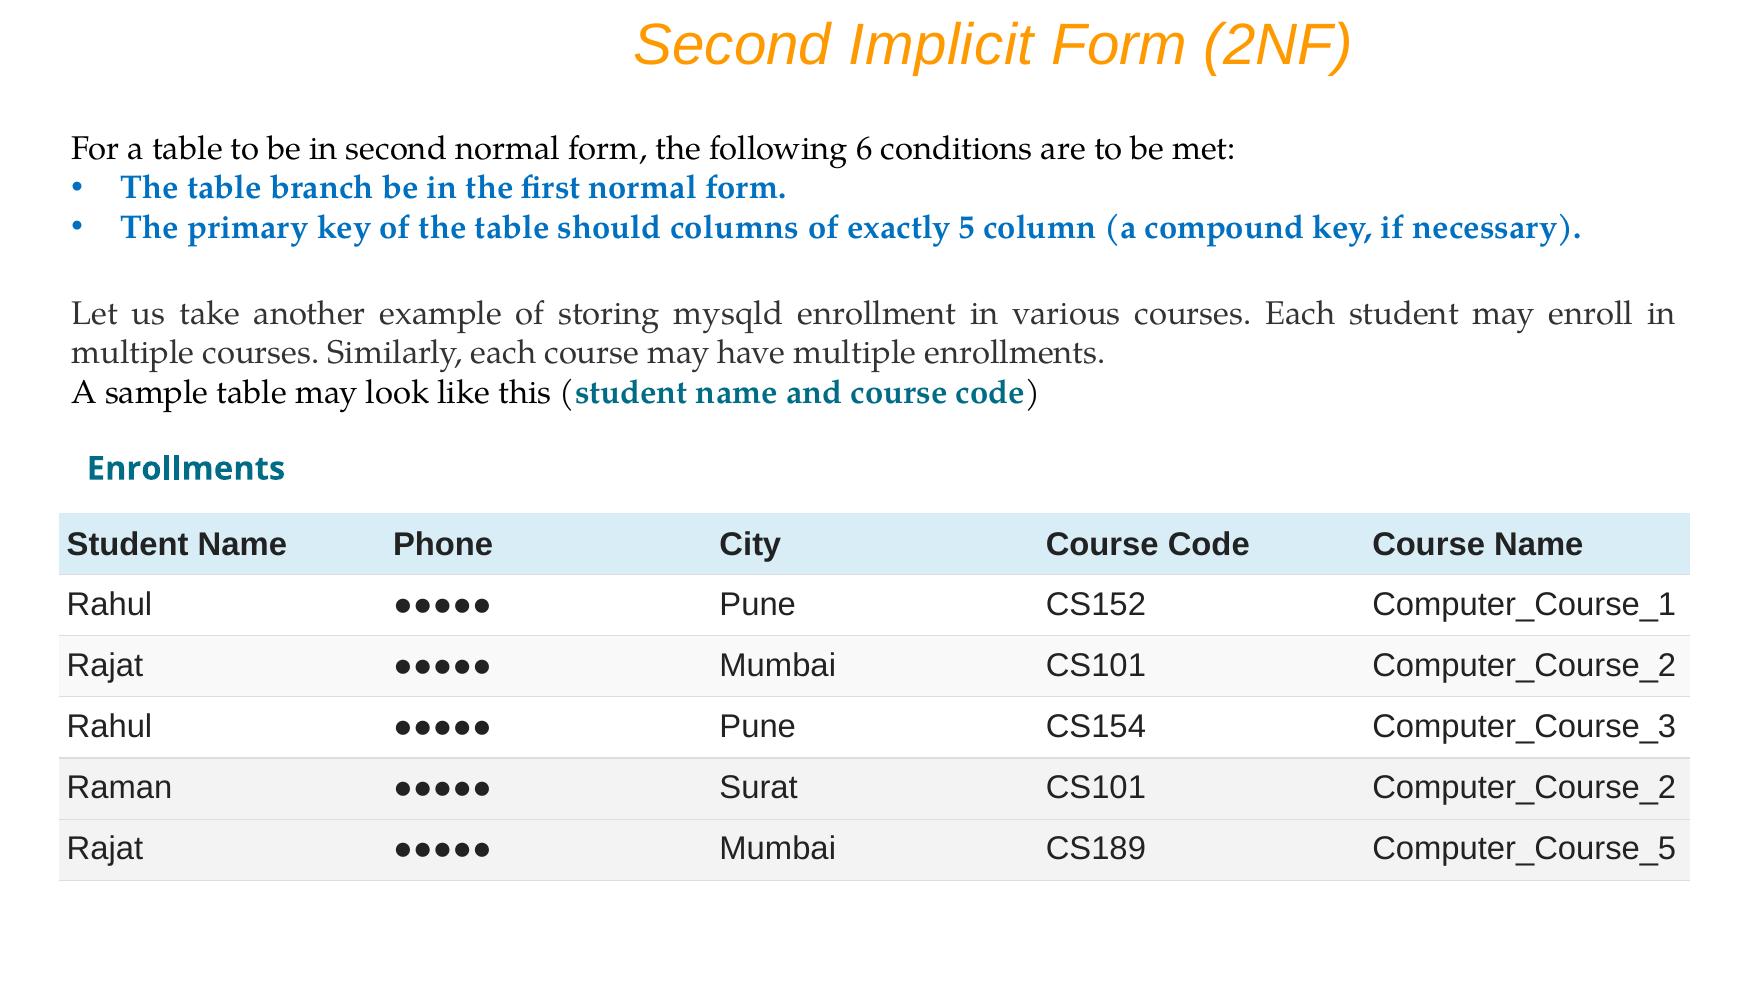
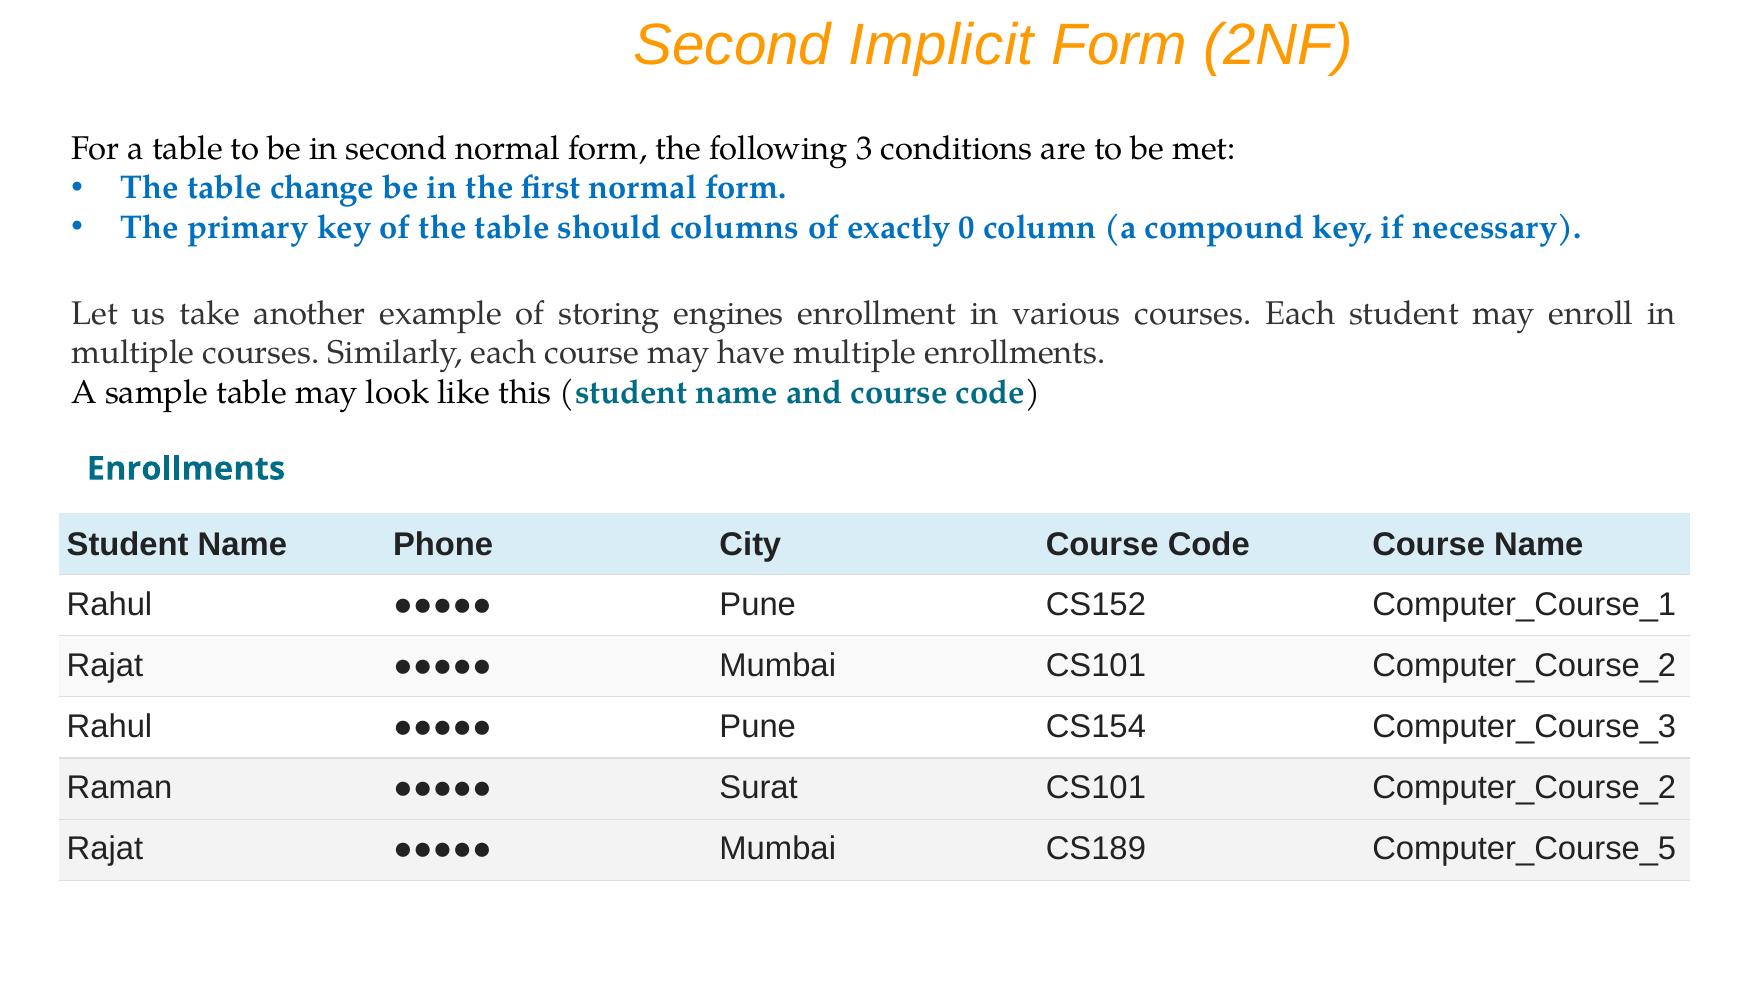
6: 6 -> 3 (864, 149)
branch: branch -> change (322, 188)
5: 5 -> 0 (967, 227)
mysqld: mysqld -> engines (729, 314)
